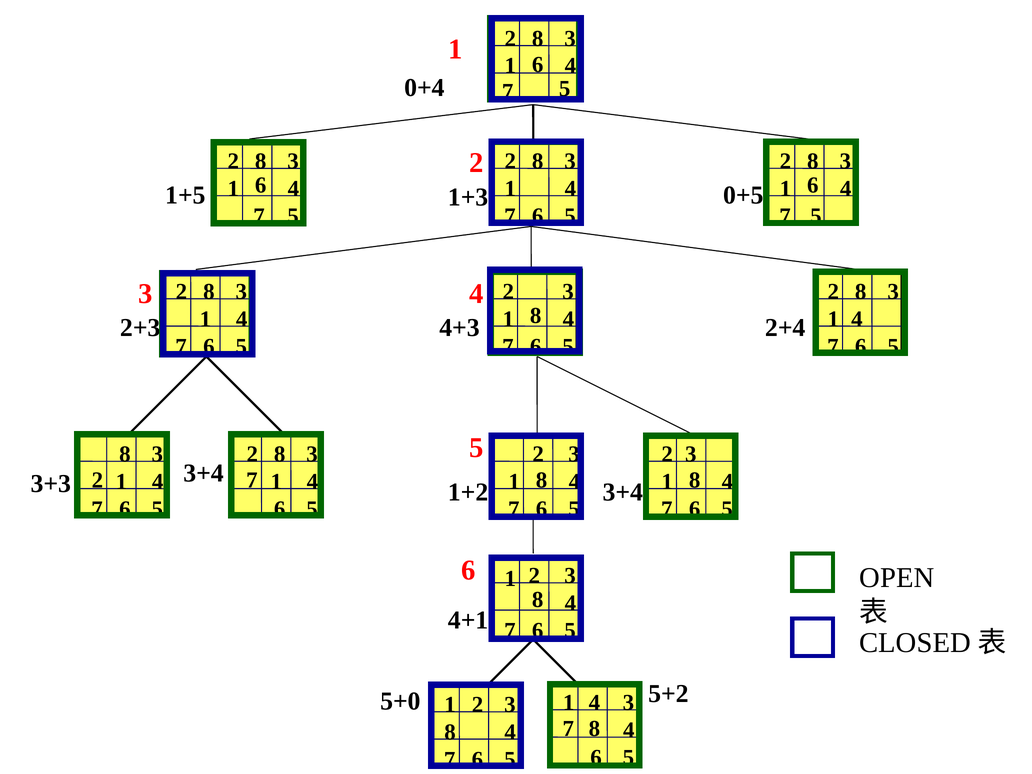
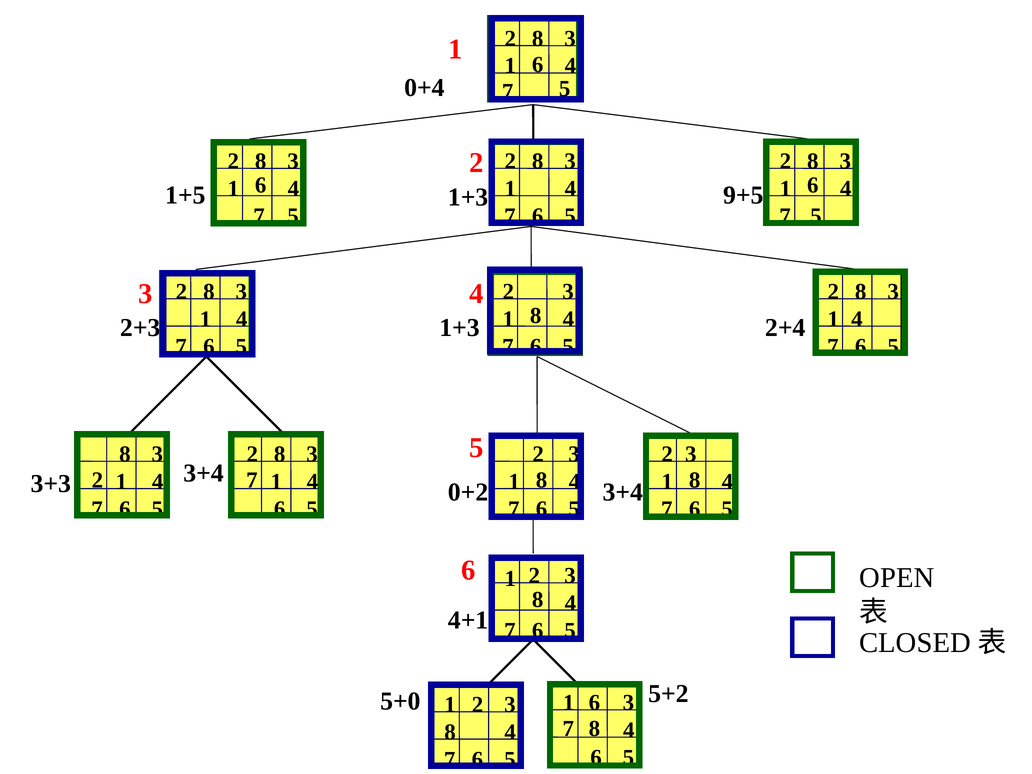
0+5: 0+5 -> 9+5 (743, 195)
2+3 4+3: 4+3 -> 1+3 (459, 328)
1+2: 1+2 -> 0+2 (468, 492)
1 4: 4 -> 6 (594, 703)
